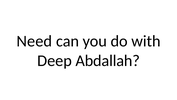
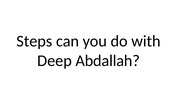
Need: Need -> Steps (34, 41)
